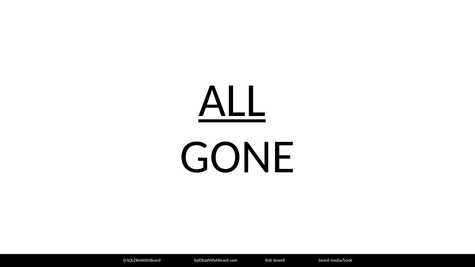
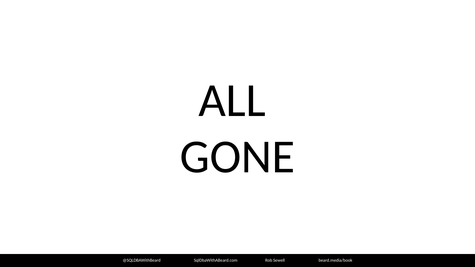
ALL underline: present -> none (232, 101)
